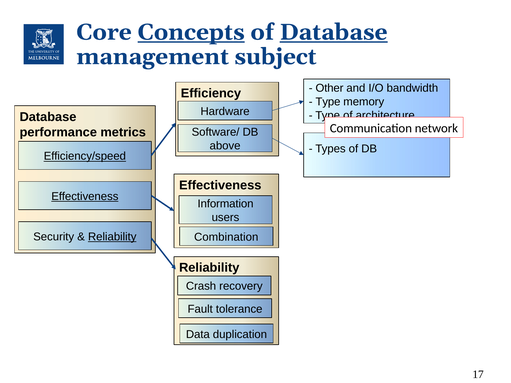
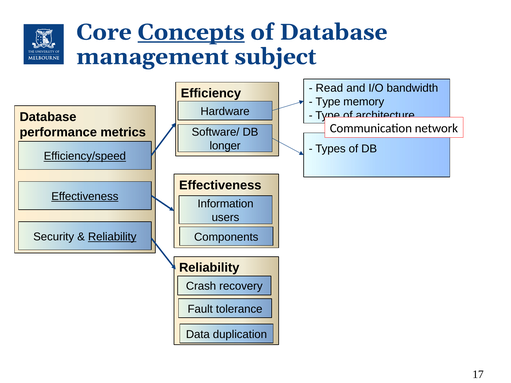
Database underline: present -> none (334, 32)
Other: Other -> Read (329, 88)
above: above -> longer (225, 146)
Combination: Combination -> Components (226, 237)
